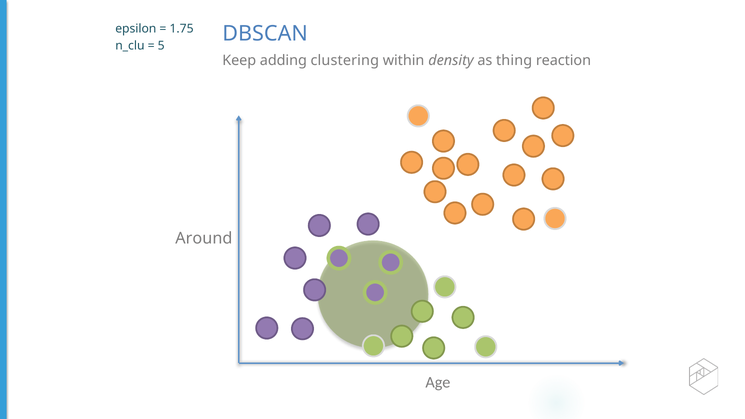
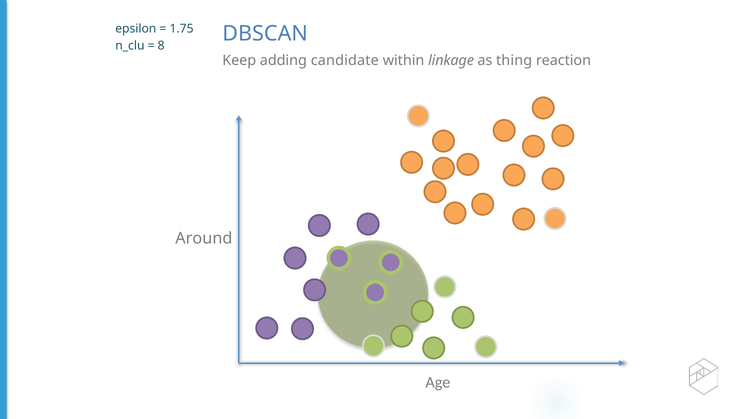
5: 5 -> 8 (161, 46)
clustering: clustering -> candidate (345, 61)
density: density -> linkage (451, 61)
